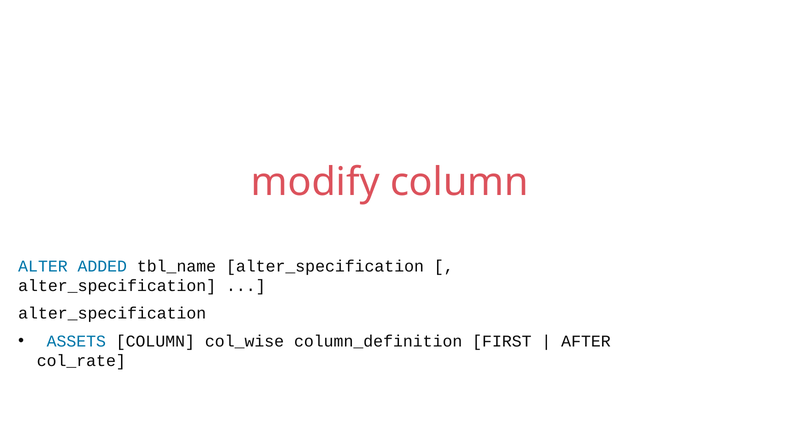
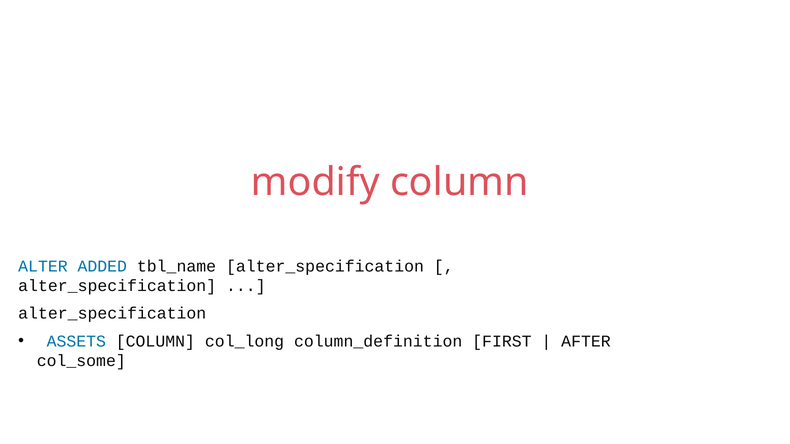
col_wise: col_wise -> col_long (245, 341)
col_rate: col_rate -> col_some (81, 361)
